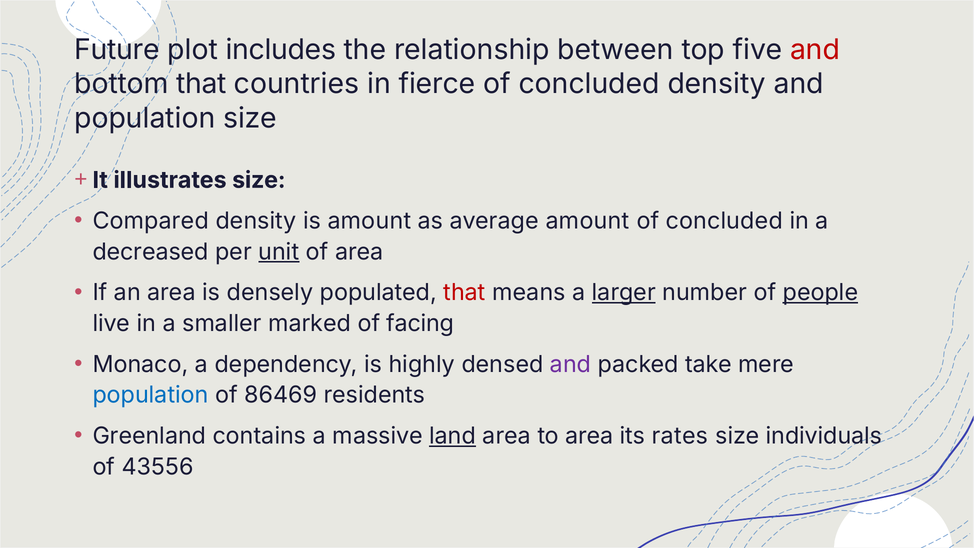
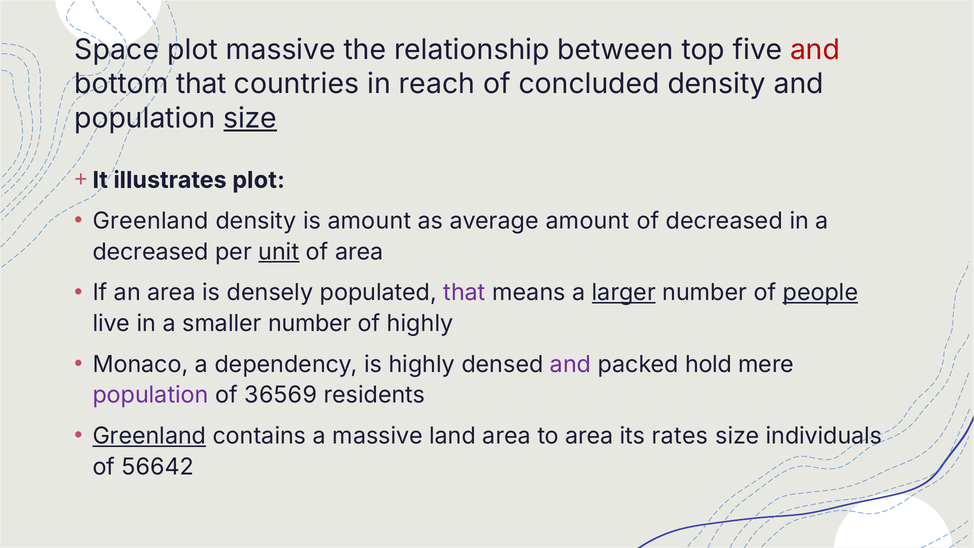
Future: Future -> Space (117, 50)
plot includes: includes -> massive (281, 50)
fierce: fierce -> reach (437, 84)
size underline: none -> present (250, 118)
illustrates size: size -> plot (259, 180)
Compared: Compared -> Greenland (151, 221)
concluded: concluded -> decreased (724, 221)
that colour: red -> purple (465, 293)
smaller marked: marked -> number (310, 323)
of facing: facing -> highly (420, 323)
take: take -> hold (709, 364)
population colour: blue -> purple (151, 395)
86469: 86469 -> 36569 (281, 395)
Greenland underline: none -> present (149, 436)
land underline: present -> none (453, 436)
43556: 43556 -> 56642 (158, 467)
